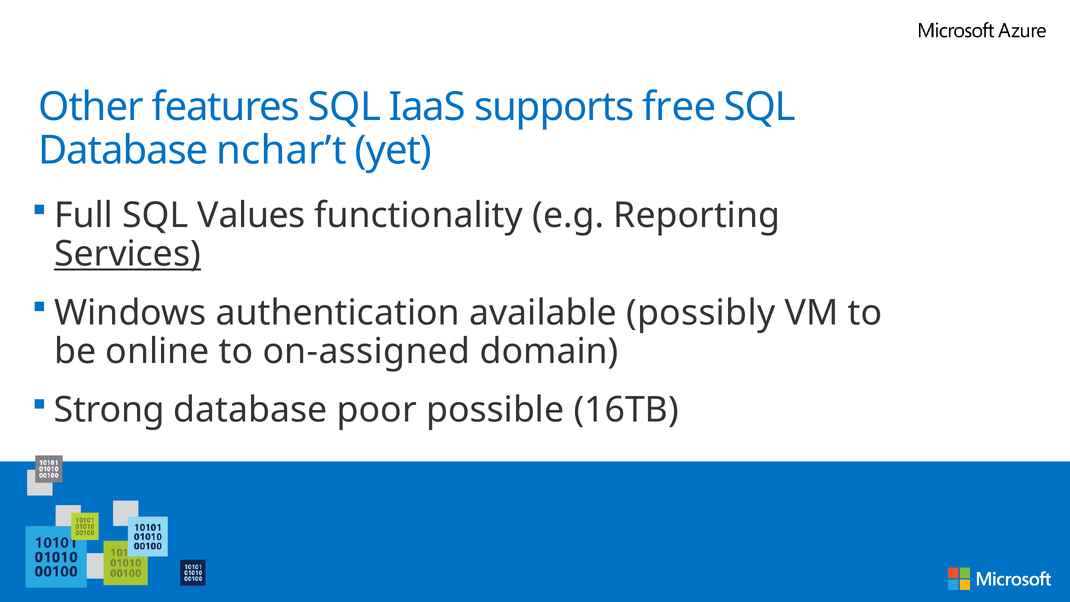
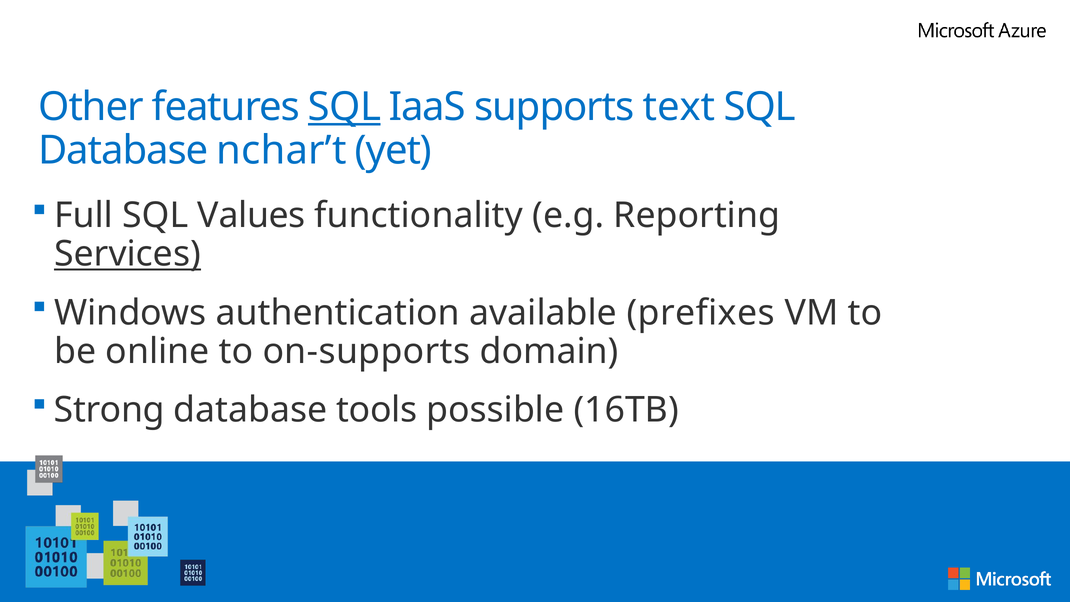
SQL underline: none -> present (344, 107)
free: free -> text (679, 107)
possibly: possibly -> prefixes (701, 313)
on-assigned: on-assigned -> on-supports (366, 351)
poor: poor -> tools (377, 410)
